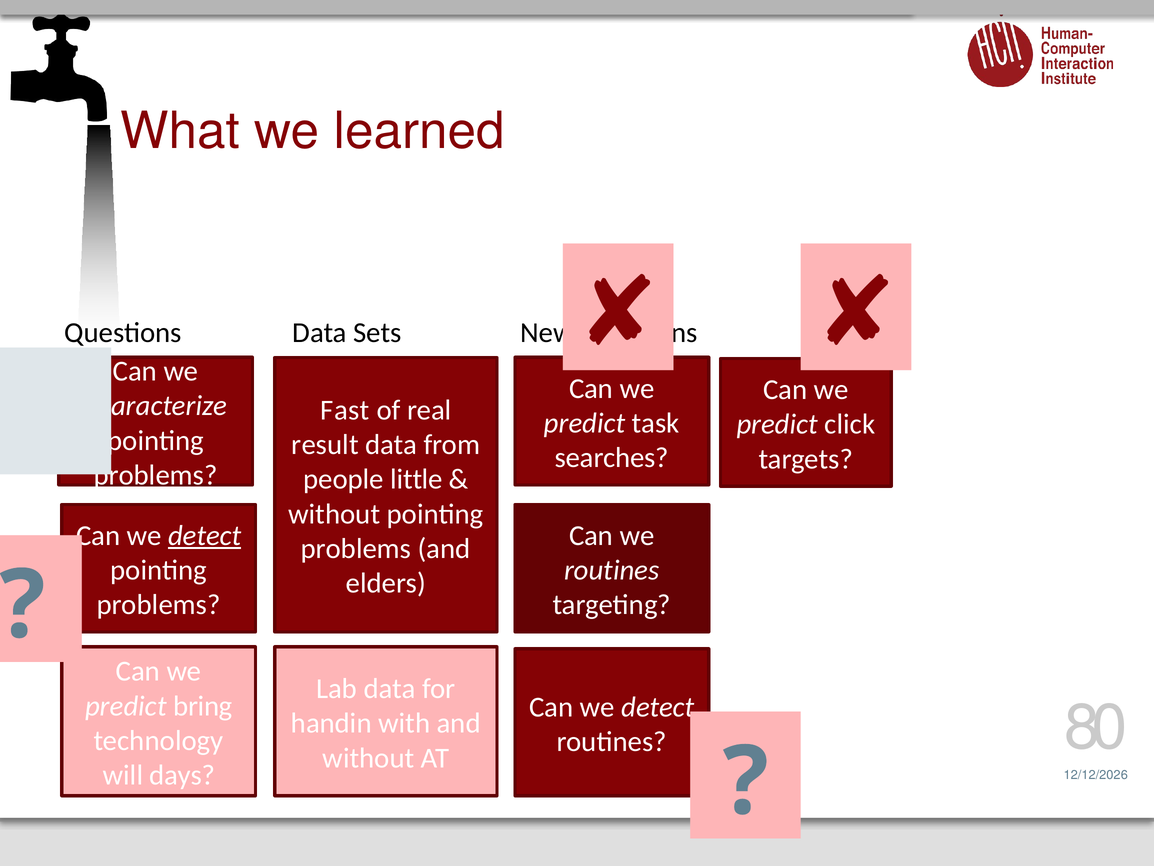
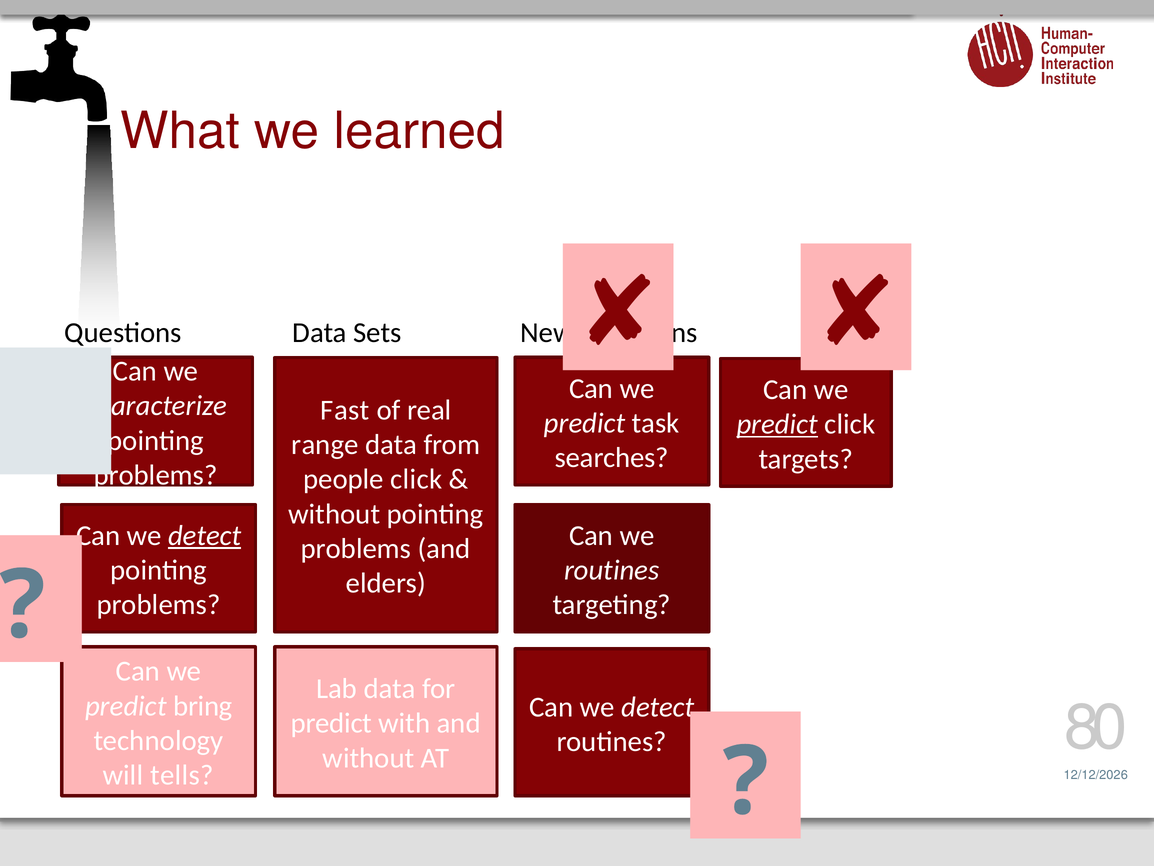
predict underline: none -> present (777, 424)
result: result -> range (325, 445)
people little: little -> click (416, 479)
handin: handin -> predict (331, 723)
days: days -> tells (182, 775)
